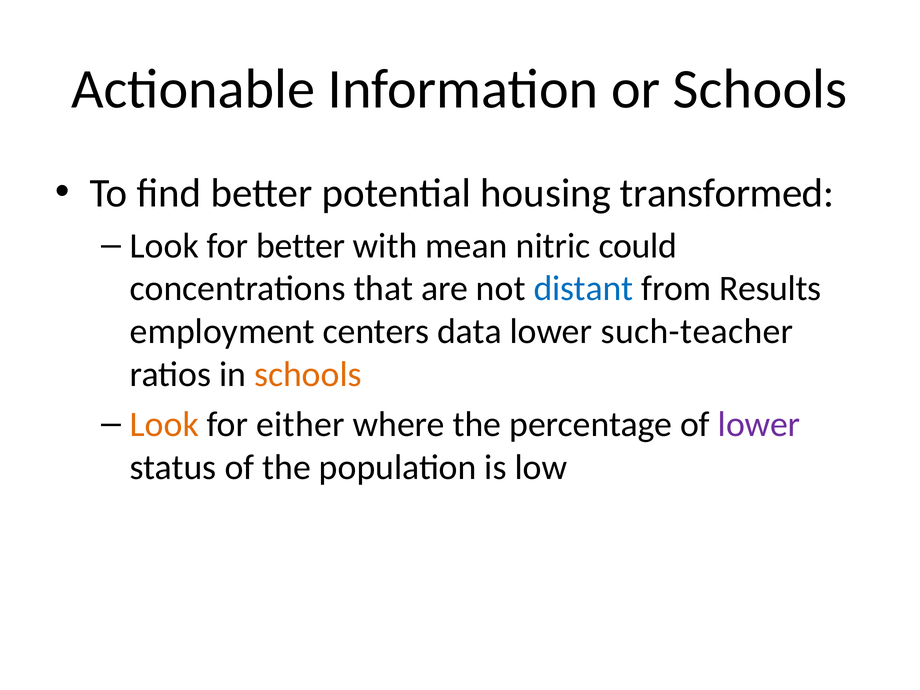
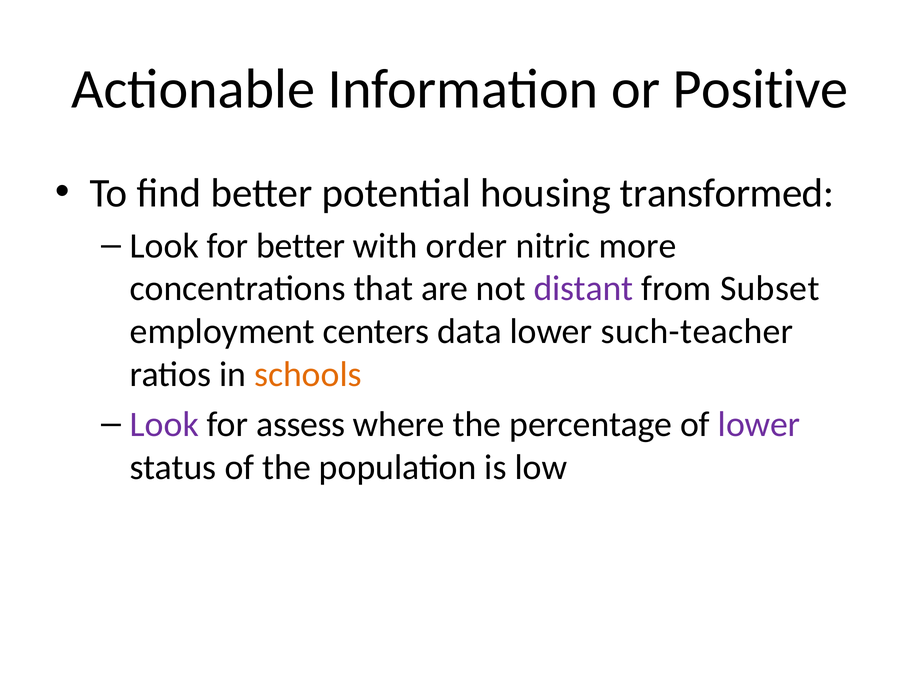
or Schools: Schools -> Positive (761, 89)
mean: mean -> order (466, 246)
could: could -> more (638, 246)
distant colour: blue -> purple (583, 289)
Results: Results -> Subset (770, 289)
Look colour: orange -> purple (164, 424)
either: either -> assess (301, 424)
